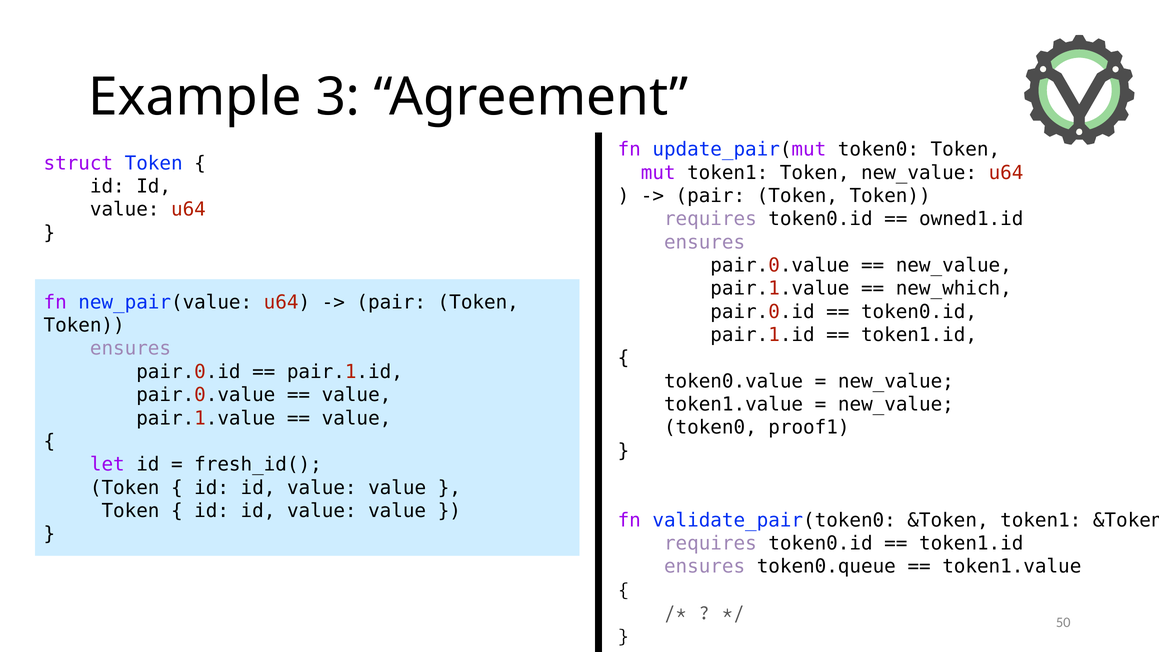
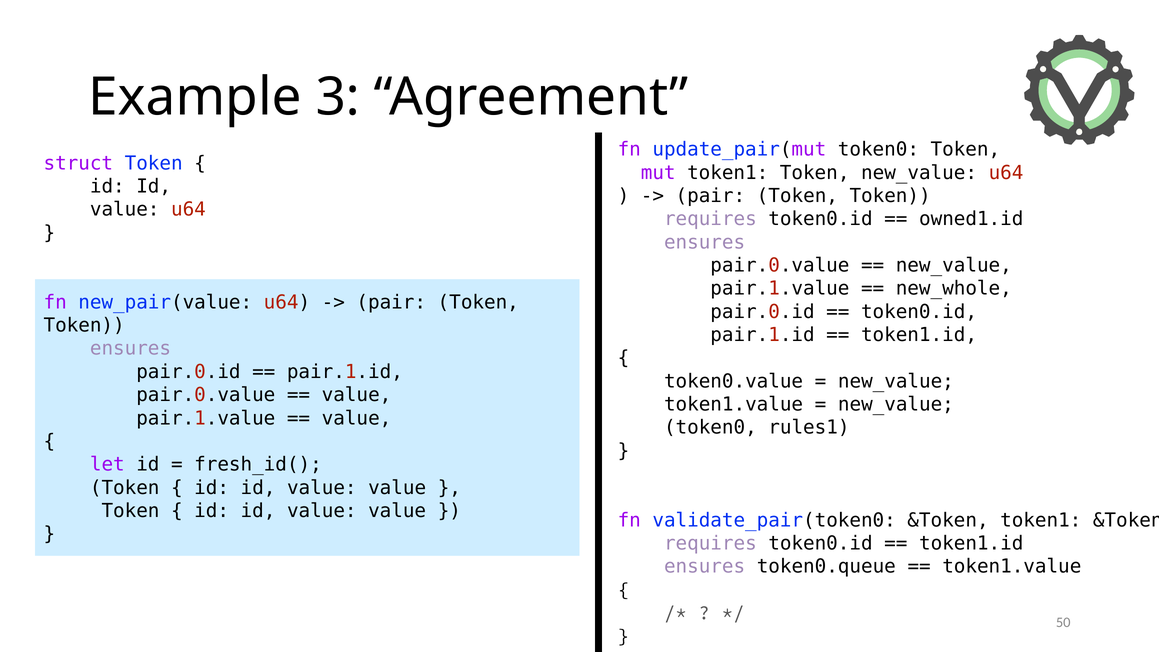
new_which: new_which -> new_whole (954, 289)
proof1: proof1 -> rules1 (809, 428)
